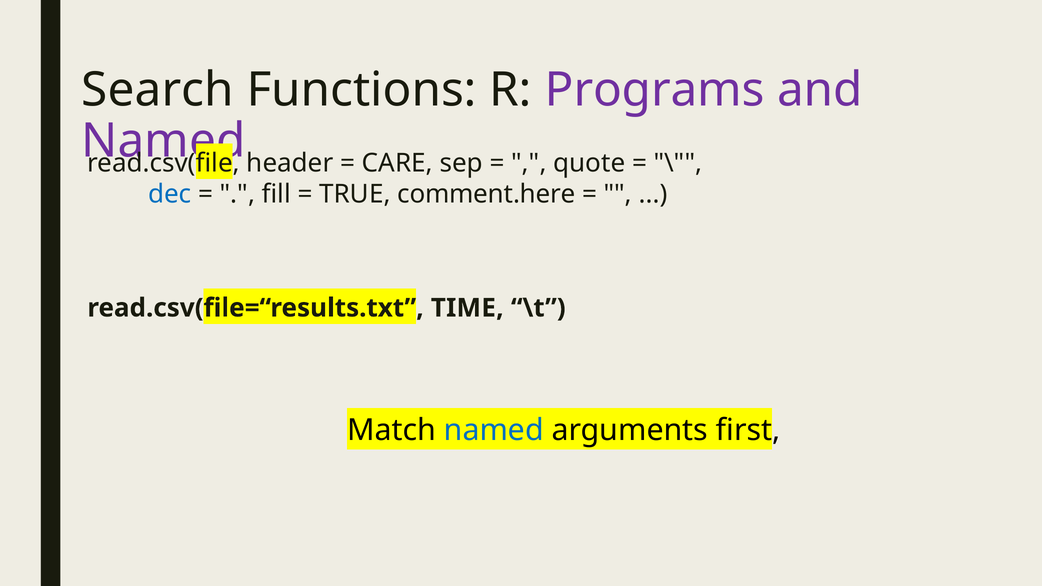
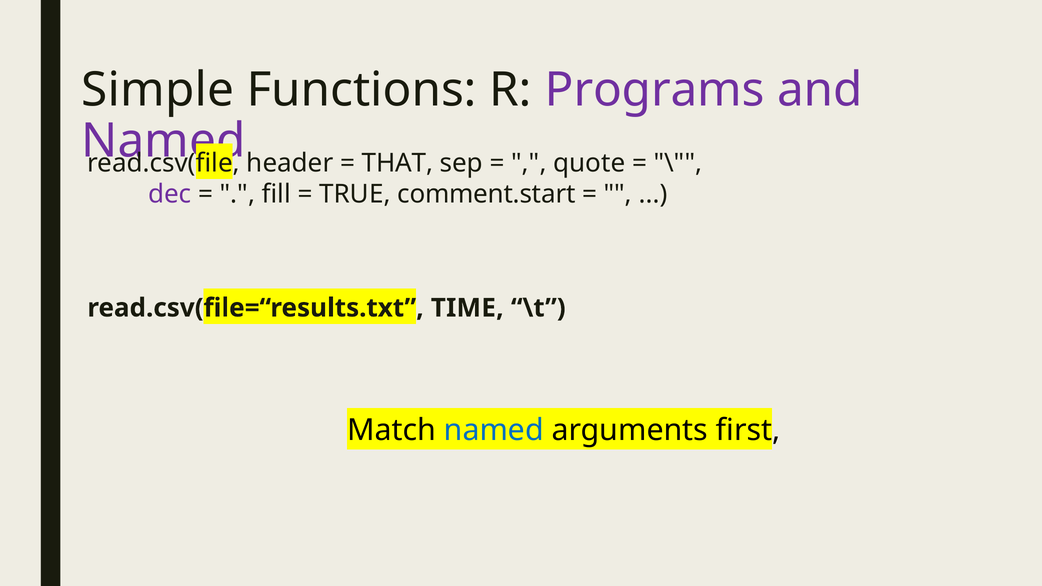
Search: Search -> Simple (158, 90)
CARE: CARE -> THAT (397, 163)
dec colour: blue -> purple (170, 194)
comment.here: comment.here -> comment.start (486, 194)
